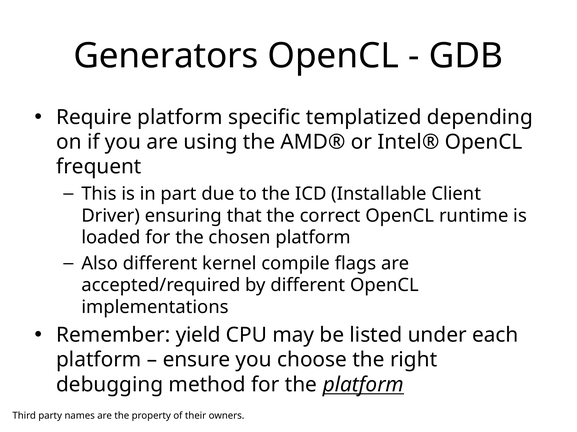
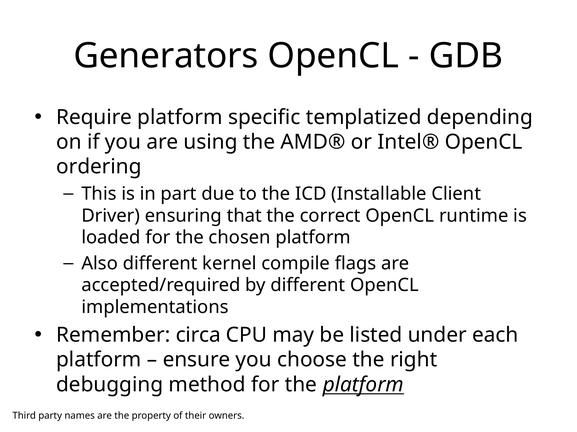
frequent: frequent -> ordering (99, 167)
yield: yield -> circa (198, 336)
